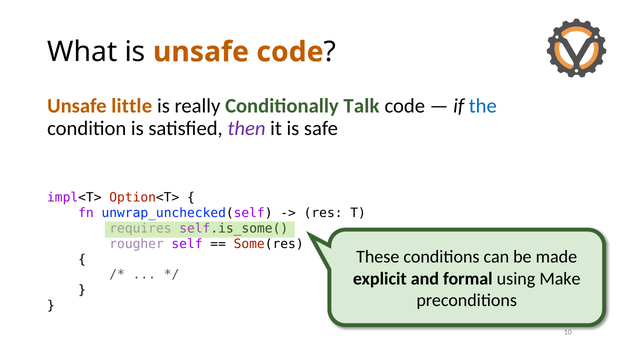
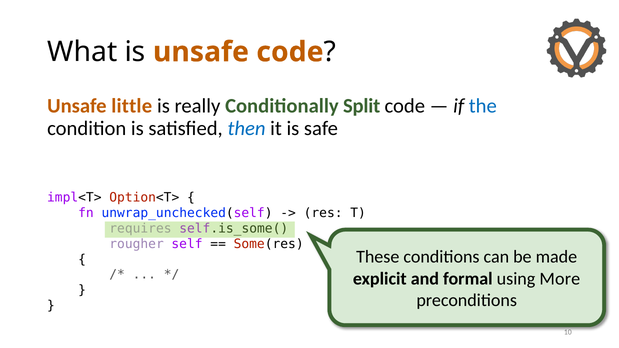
Talk: Talk -> Split (362, 106)
then colour: purple -> blue (247, 128)
Make: Make -> More (560, 279)
